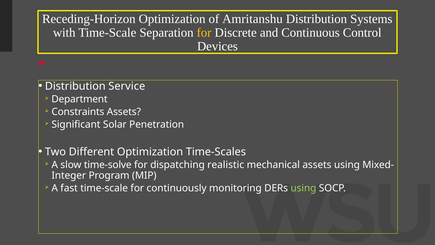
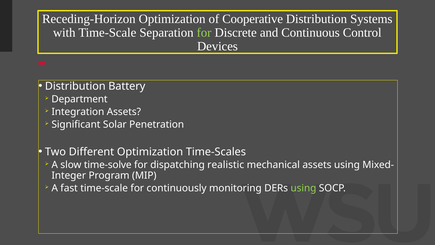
Amritanshu: Amritanshu -> Cooperative (253, 19)
for colour: yellow -> light green (204, 33)
Service: Service -> Battery (127, 86)
Constraints: Constraints -> Integration (78, 112)
